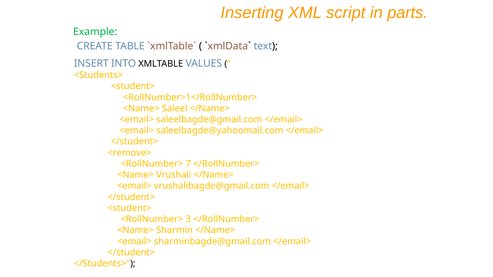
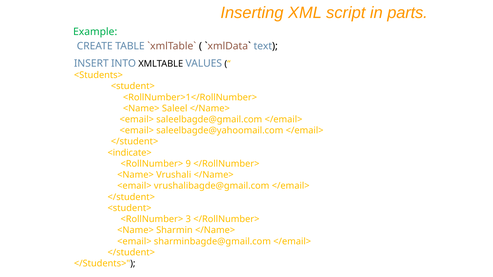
<remove>: <remove> -> <indicate> (130, 153)
7: 7 -> 9 (188, 164)
